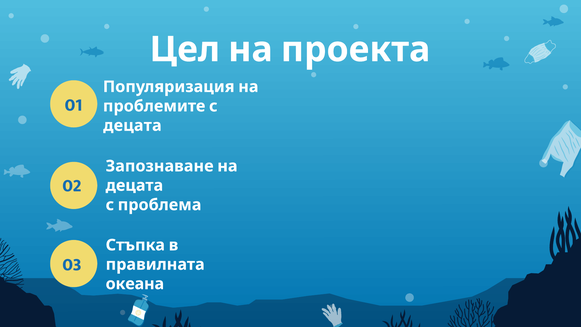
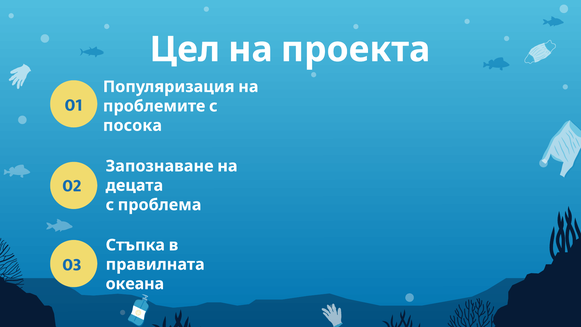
децата: децата -> посока (132, 125)
